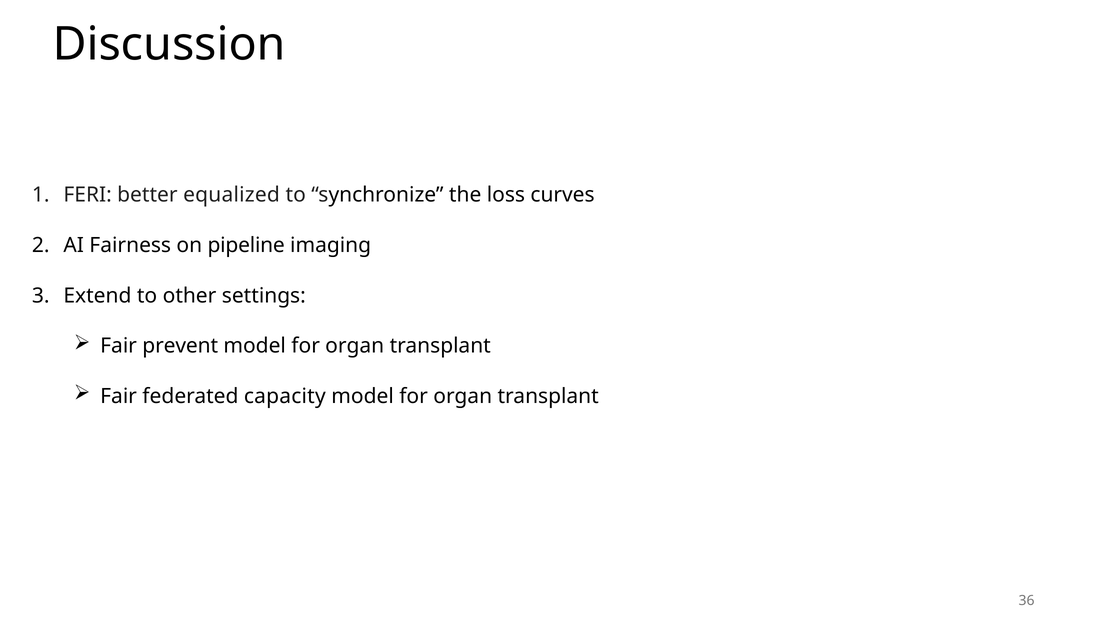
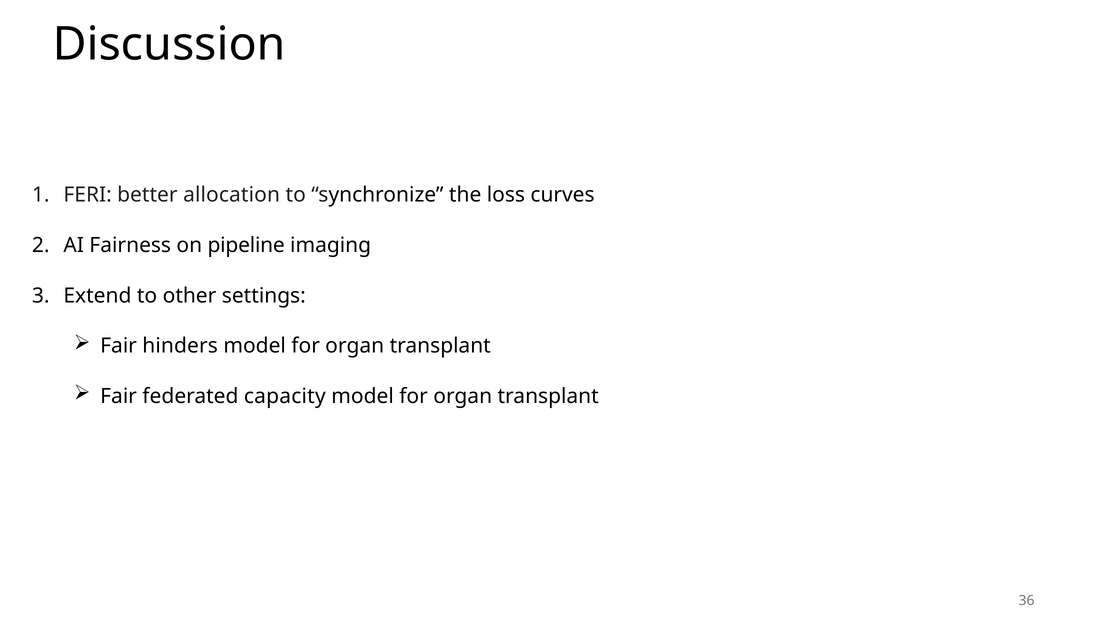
equalized: equalized -> allocation (232, 195)
prevent: prevent -> hinders (180, 346)
